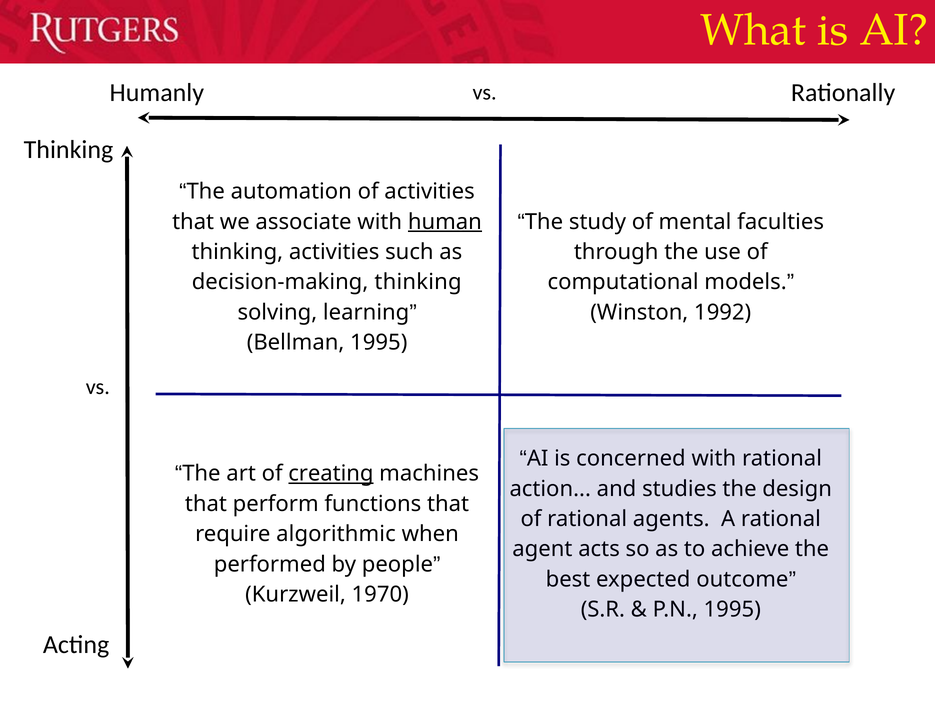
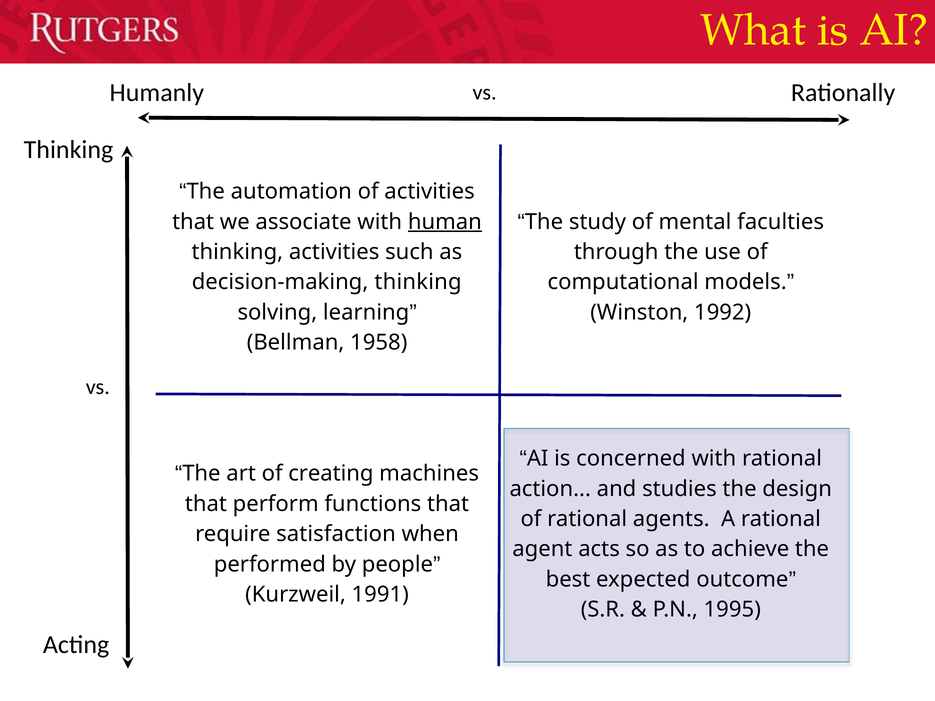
Bellman 1995: 1995 -> 1958 (379, 343)
creating underline: present -> none (331, 474)
algorithmic: algorithmic -> satisfaction (336, 534)
1970: 1970 -> 1991 (380, 595)
